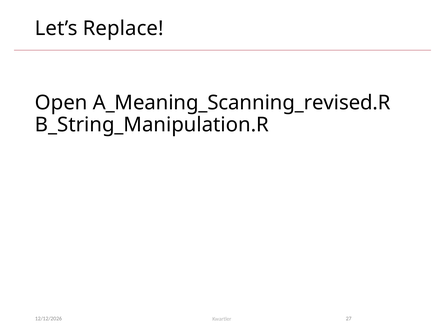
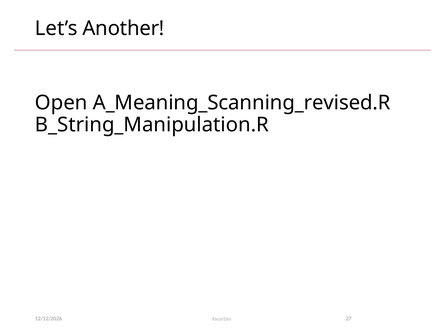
Replace: Replace -> Another (123, 29)
